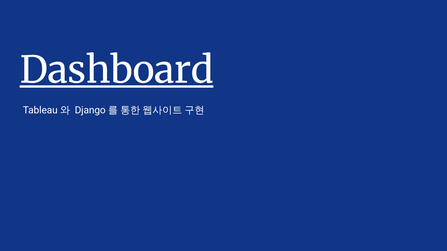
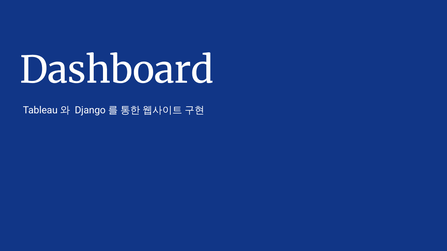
Dashboard underline: present -> none (117, 71)
